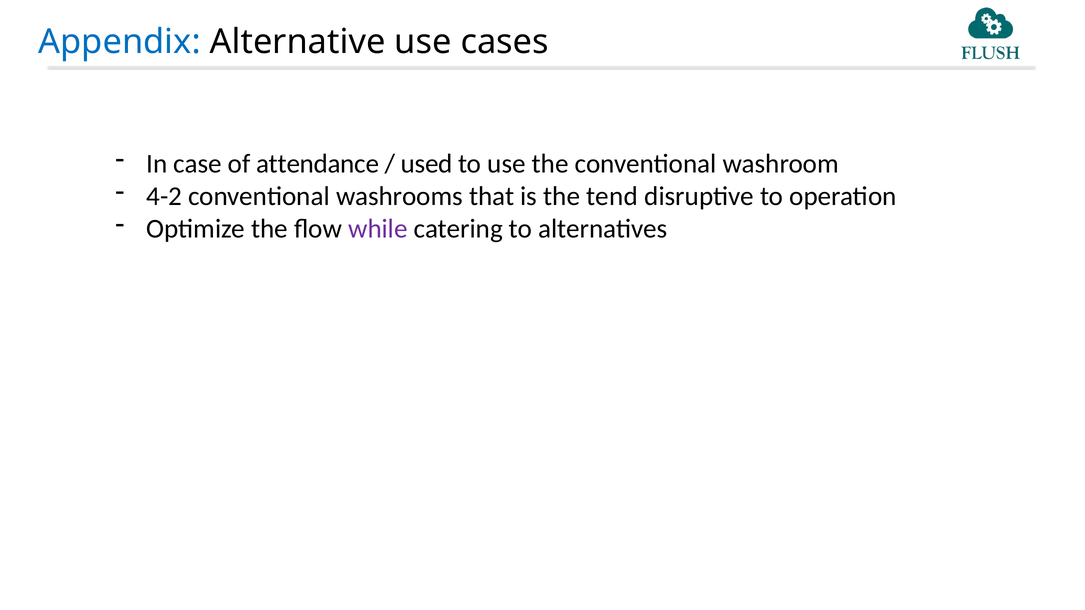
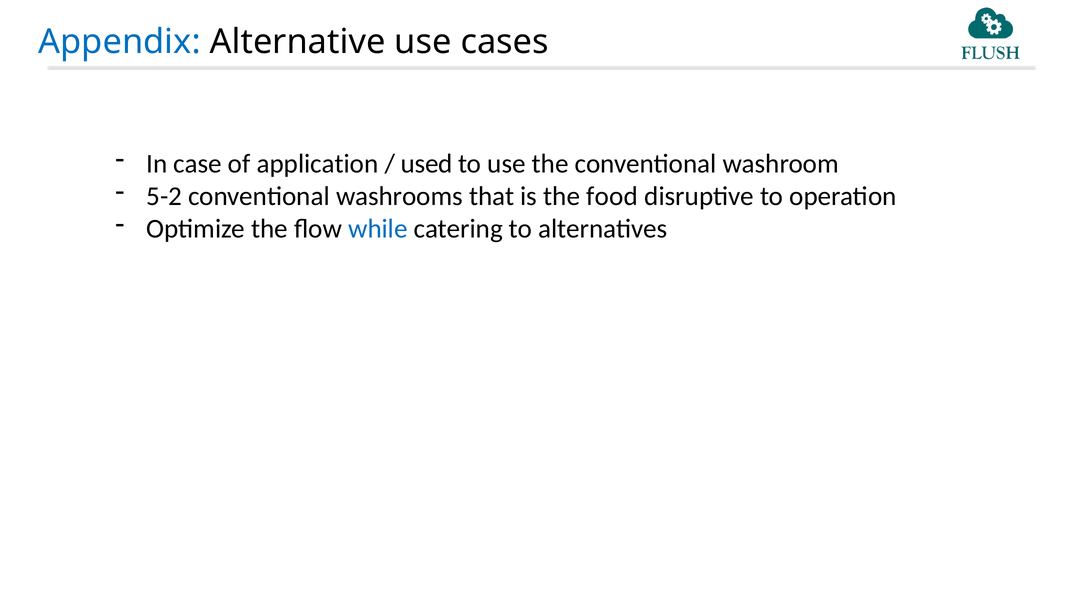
attendance: attendance -> application (318, 164)
4-2: 4-2 -> 5-2 (164, 196)
tend: tend -> food (612, 196)
while colour: purple -> blue (378, 229)
